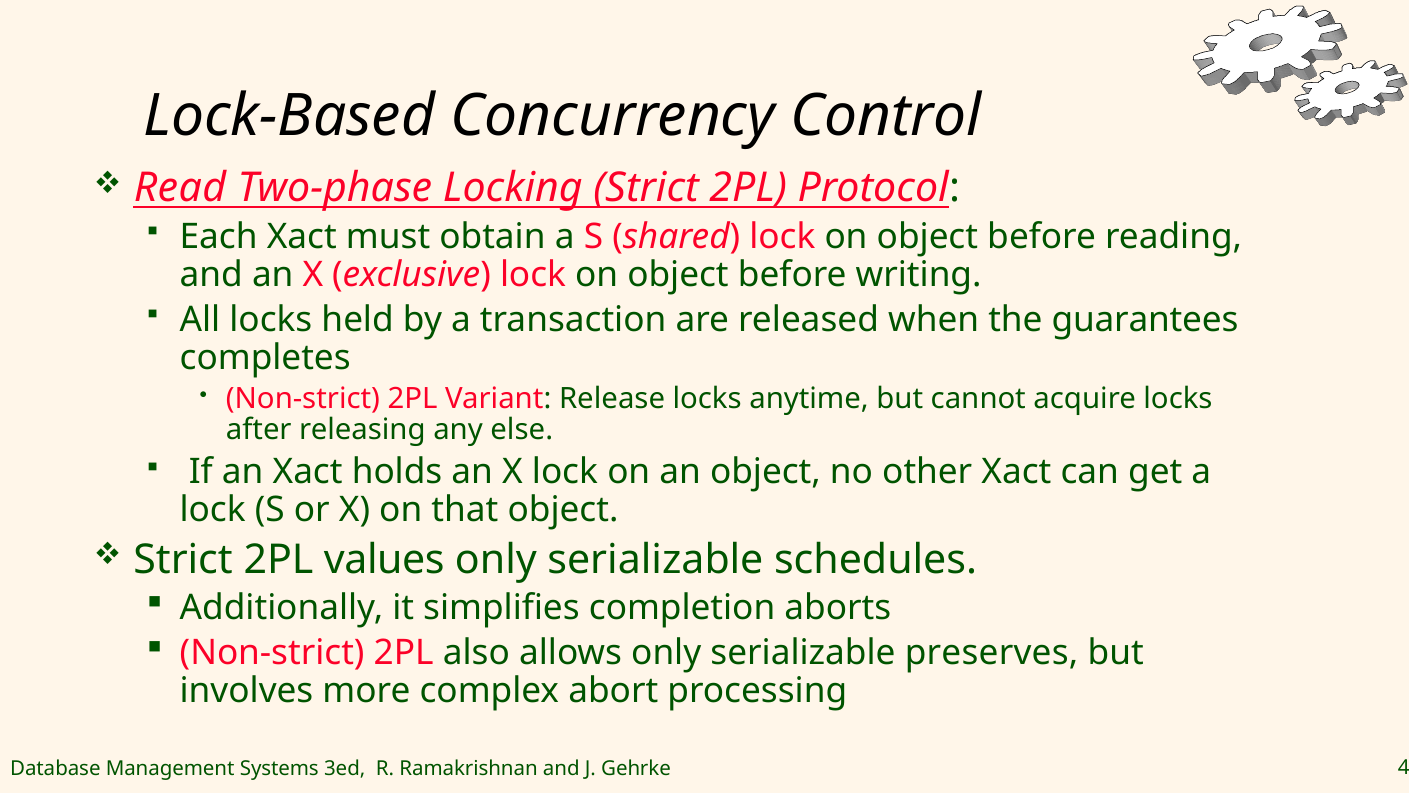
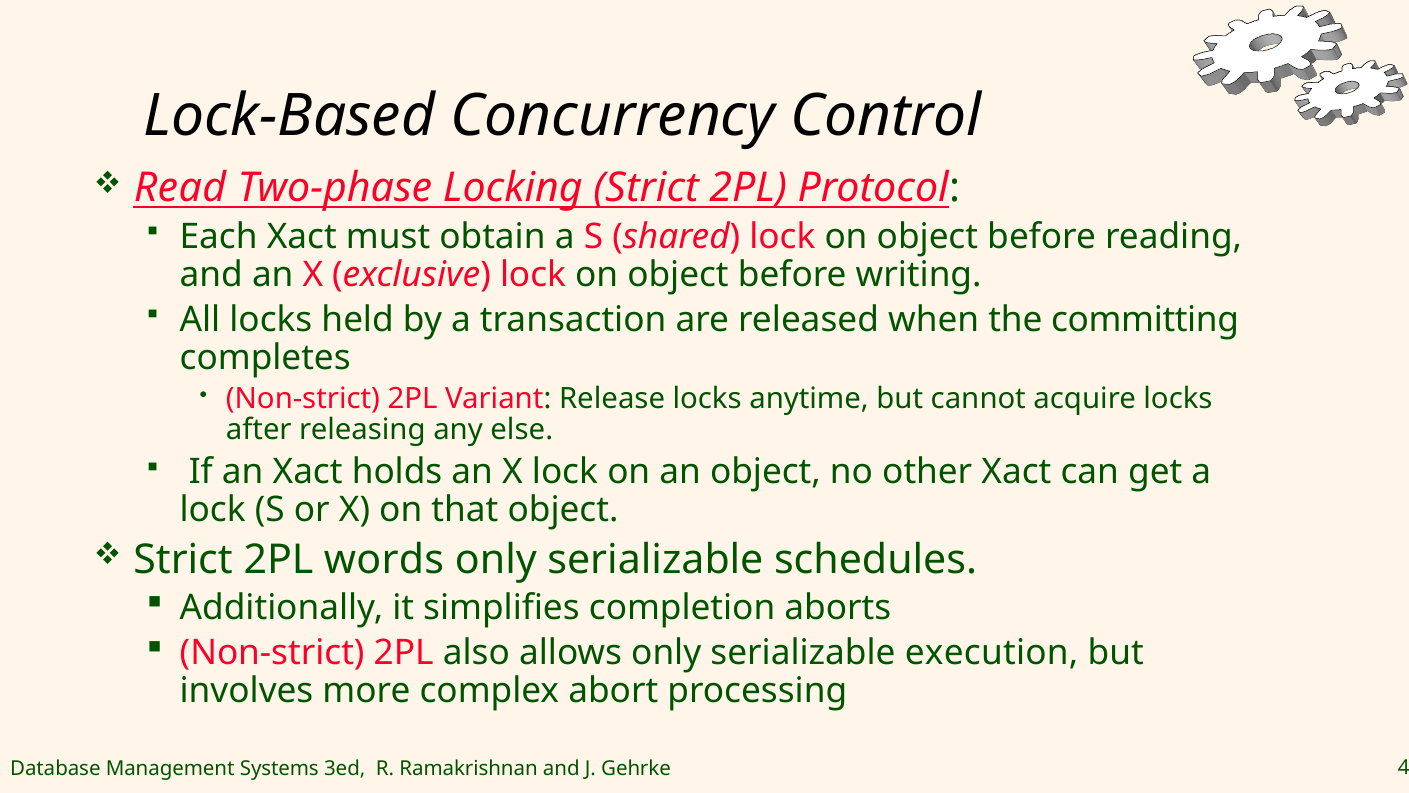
guarantees: guarantees -> committing (1145, 319)
values: values -> words (384, 559)
preserves: preserves -> execution (992, 653)
